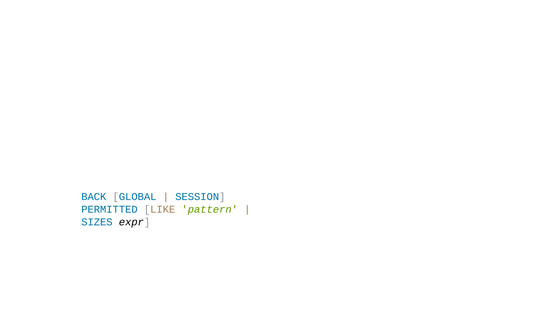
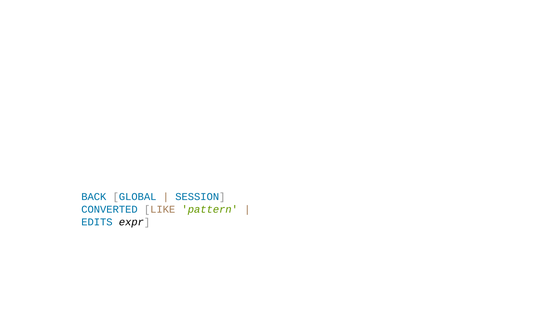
PERMITTED: PERMITTED -> CONVERTED (109, 210)
SIZES: SIZES -> EDITS (97, 222)
